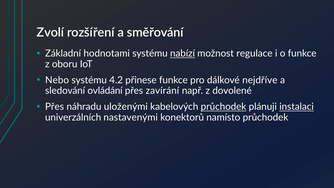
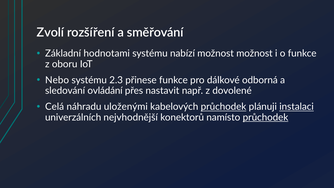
nabízí underline: present -> none (183, 54)
možnost regulace: regulace -> možnost (254, 54)
4.2: 4.2 -> 2.3 (116, 80)
nejdříve: nejdříve -> odborná (260, 80)
zavírání: zavírání -> nastavit (162, 91)
Přes: Přes -> Celá (55, 107)
nastavenými: nastavenými -> nejvhodnější (131, 117)
průchodek underline: none -> present (265, 117)
